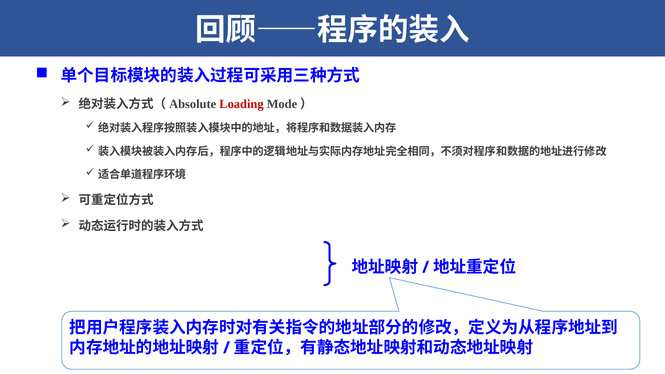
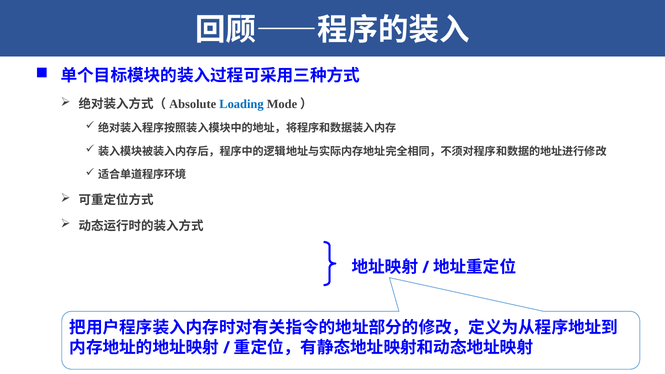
Loading colour: red -> blue (241, 104)
